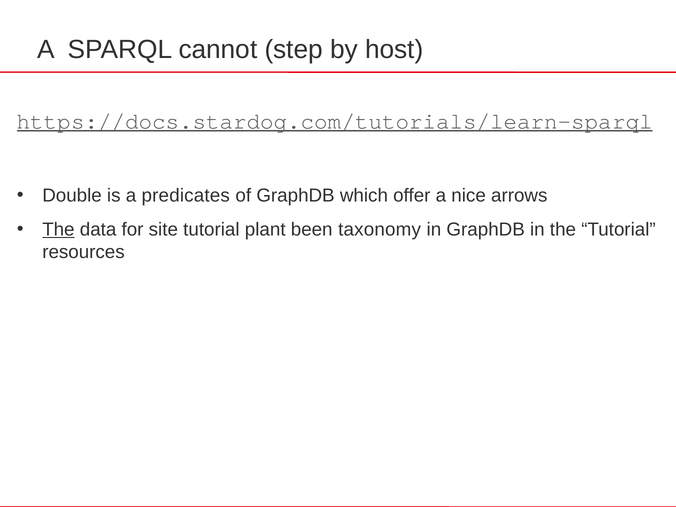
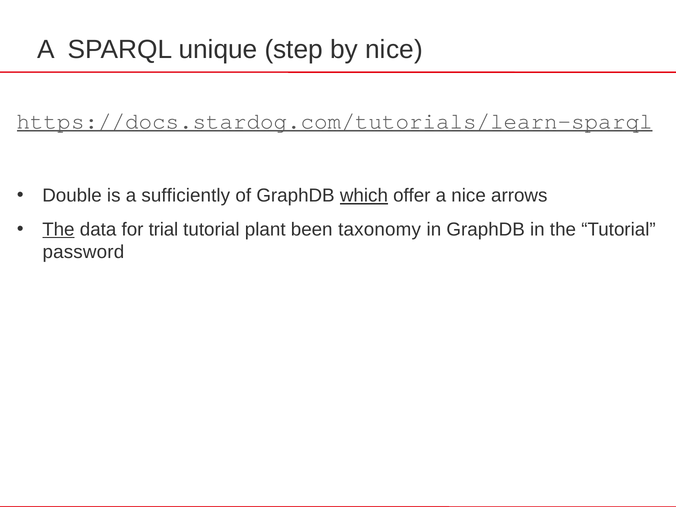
cannot: cannot -> unique (218, 49)
by host: host -> nice (394, 49)
predicates: predicates -> sufficiently (186, 196)
which underline: none -> present (364, 196)
site: site -> trial (163, 229)
resources: resources -> password (83, 252)
